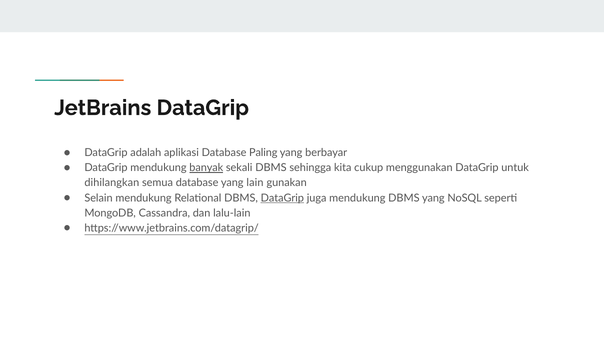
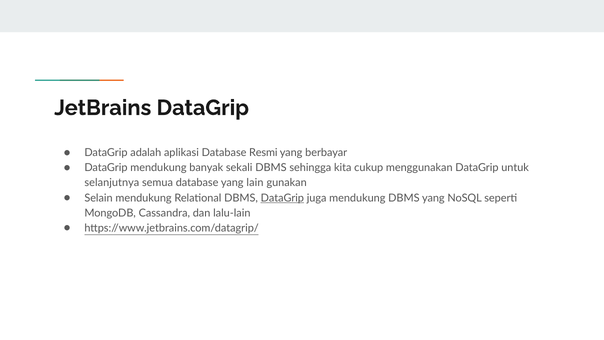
Paling: Paling -> Resmi (263, 153)
banyak underline: present -> none (206, 168)
dihilangkan: dihilangkan -> selanjutnya (112, 183)
